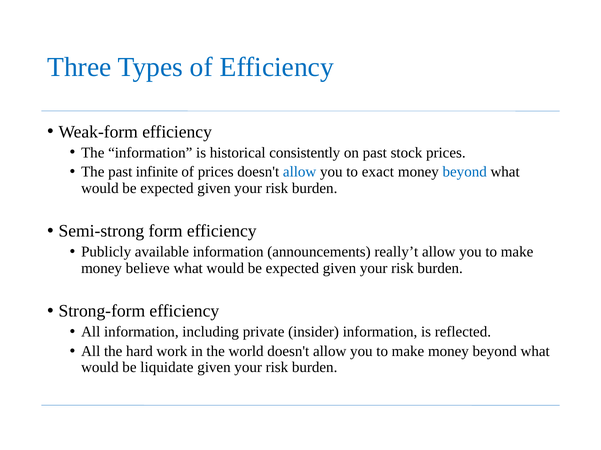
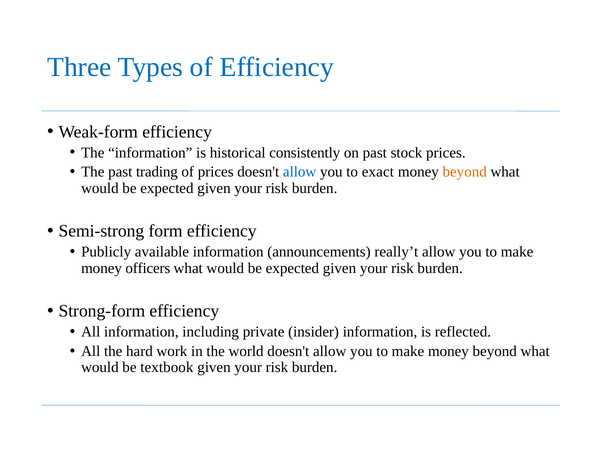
infinite: infinite -> trading (157, 172)
beyond colour: blue -> orange (465, 172)
believe: believe -> officers (148, 269)
liquidate: liquidate -> textbook (167, 368)
